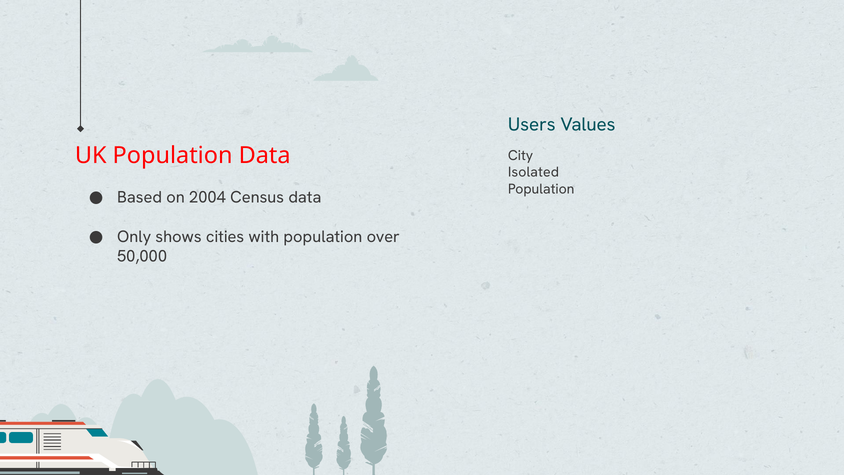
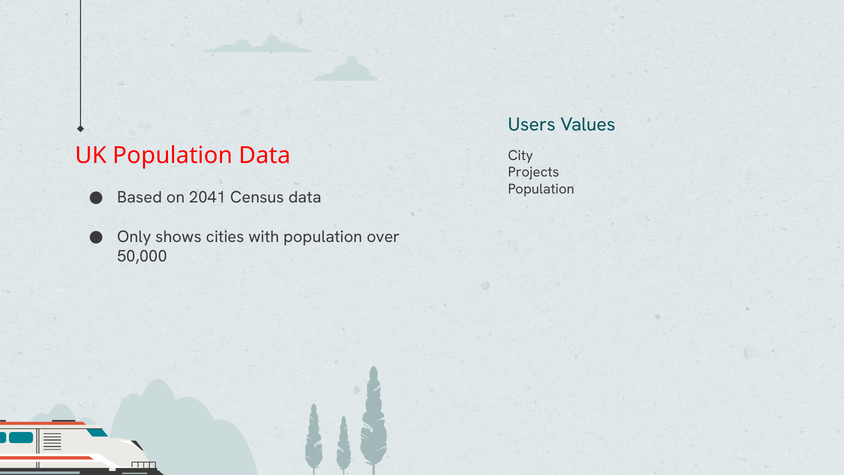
Isolated: Isolated -> Projects (534, 172)
2004: 2004 -> 2041 (207, 197)
